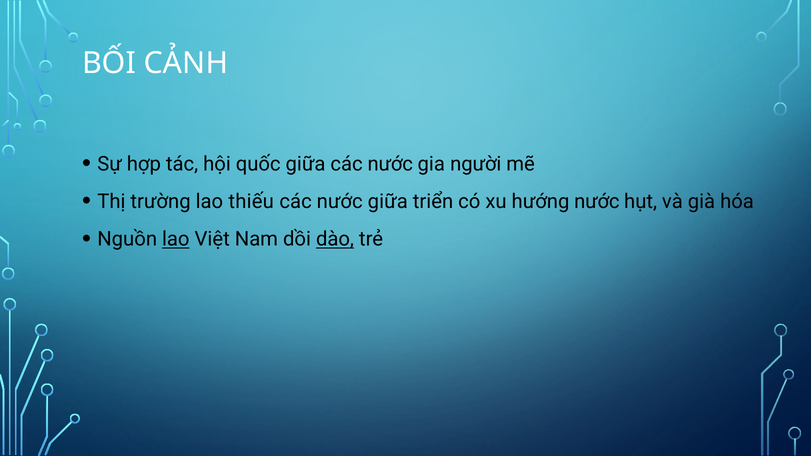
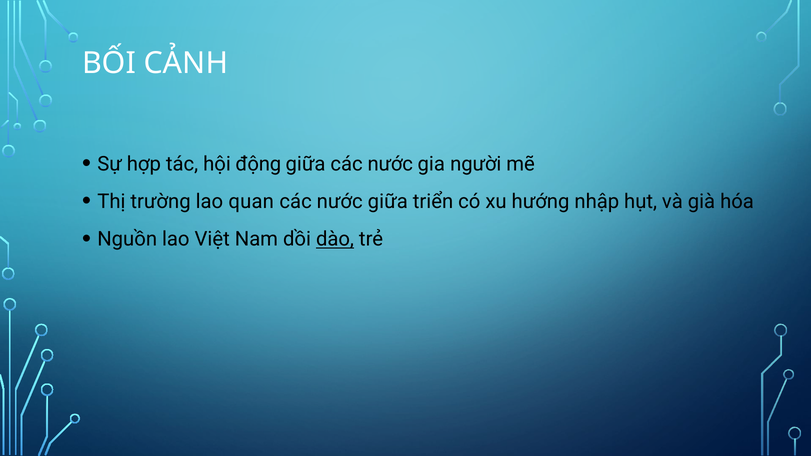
quốc: quốc -> động (258, 164)
thiếu: thiếu -> quan (251, 202)
hướng nước: nước -> nhập (597, 202)
lao underline: present -> none (176, 239)
